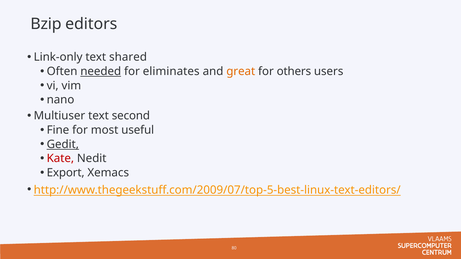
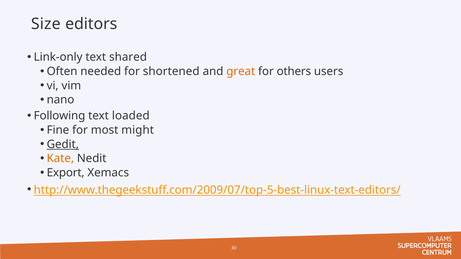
Bzip: Bzip -> Size (46, 24)
needed underline: present -> none (101, 71)
eliminates: eliminates -> shortened (171, 71)
Multiuser: Multiuser -> Following (59, 116)
second: second -> loaded (131, 116)
useful: useful -> might (138, 130)
Kate colour: red -> orange (60, 159)
